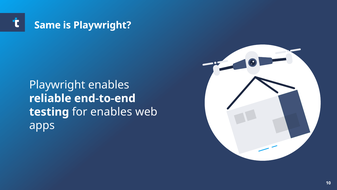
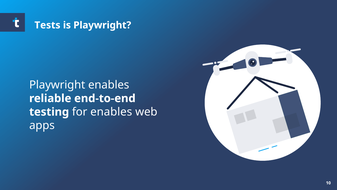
Same: Same -> Tests (47, 25)
